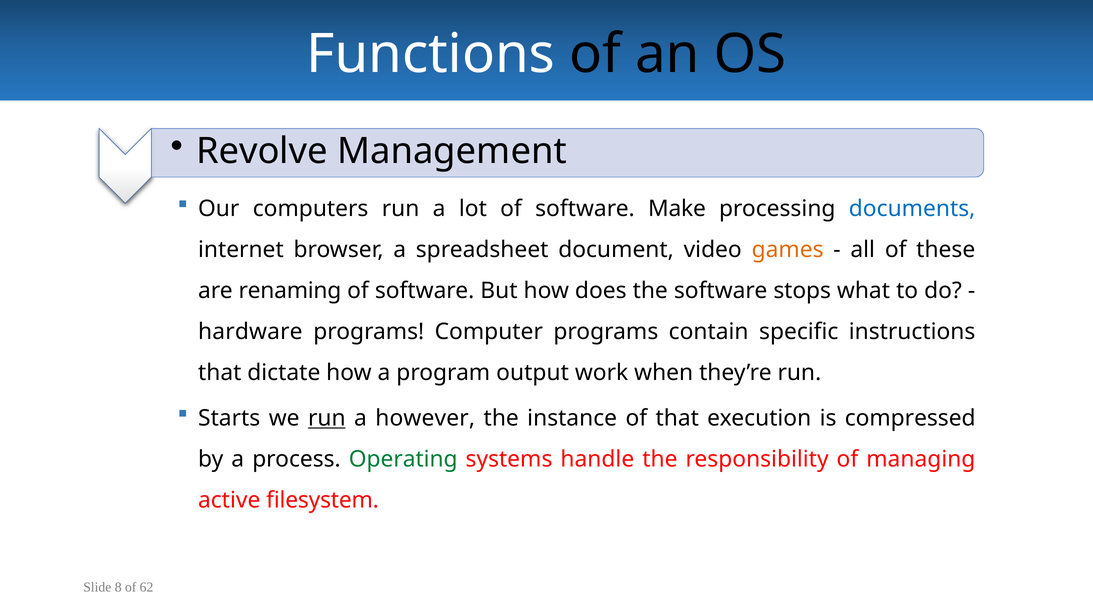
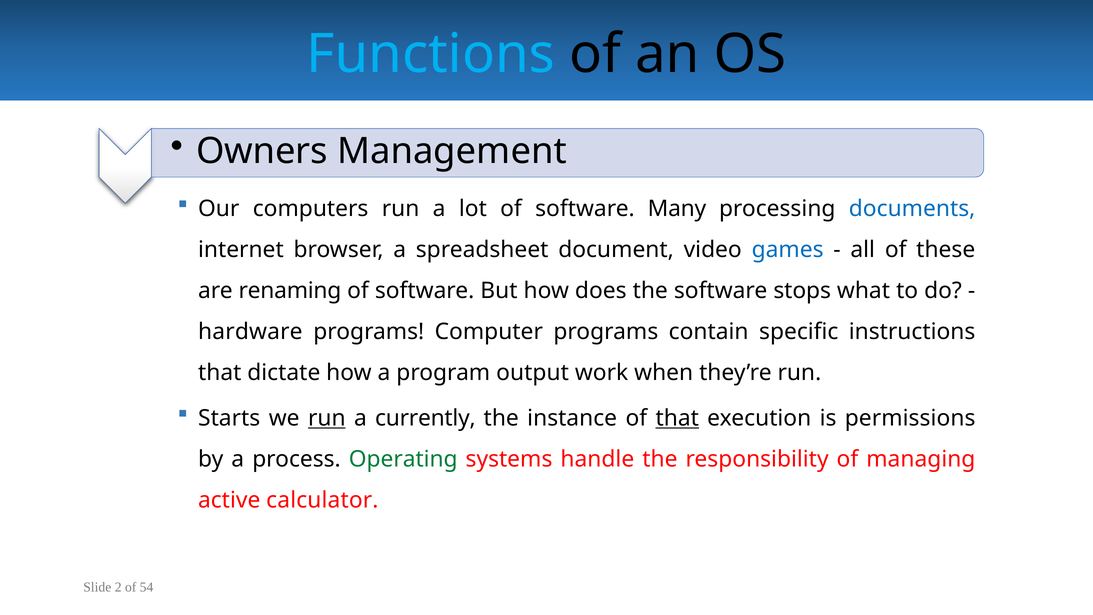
Functions colour: white -> light blue (431, 54)
Revolve: Revolve -> Owners (262, 151)
Make: Make -> Many (677, 209)
games colour: orange -> blue (788, 250)
however: however -> currently (425, 418)
that underline: none -> present (677, 418)
compressed: compressed -> permissions (910, 418)
filesystem: filesystem -> calculator (322, 500)
8: 8 -> 2 (118, 587)
62: 62 -> 54 (147, 587)
